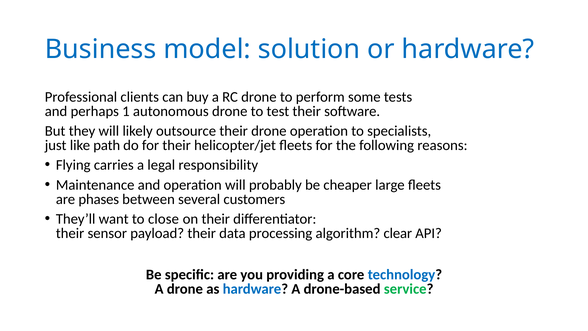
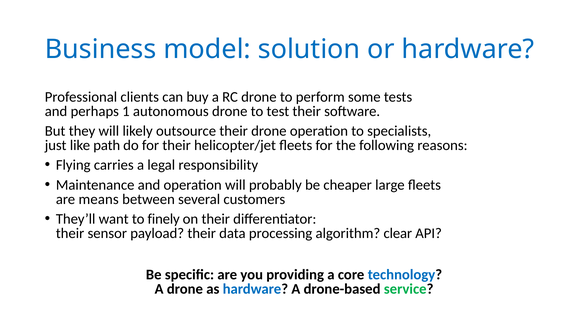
phases: phases -> means (99, 199)
close: close -> finely (164, 219)
